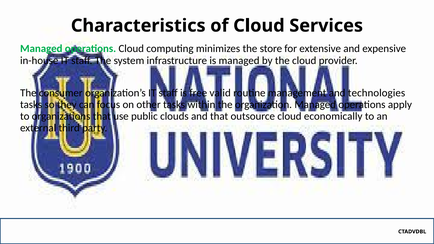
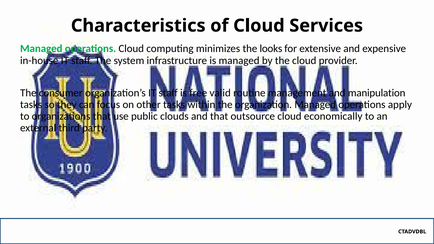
store: store -> looks (271, 49)
technologies: technologies -> manipulation (377, 93)
